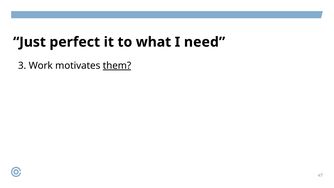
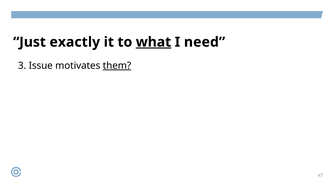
perfect: perfect -> exactly (75, 42)
what underline: none -> present (153, 42)
Work: Work -> Issue (41, 66)
